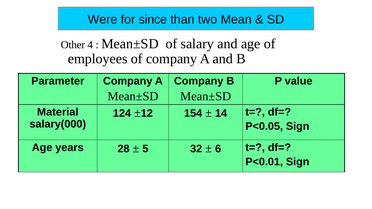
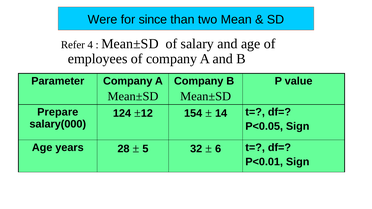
Other: Other -> Refer (73, 45)
Material: Material -> Prepare (58, 112)
